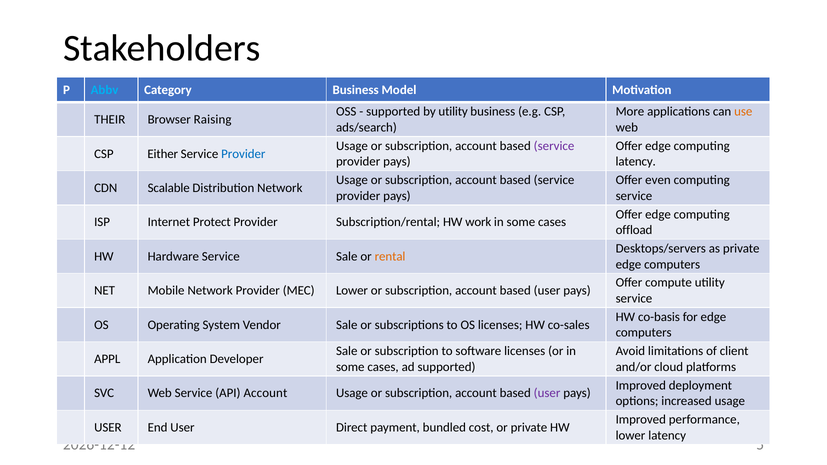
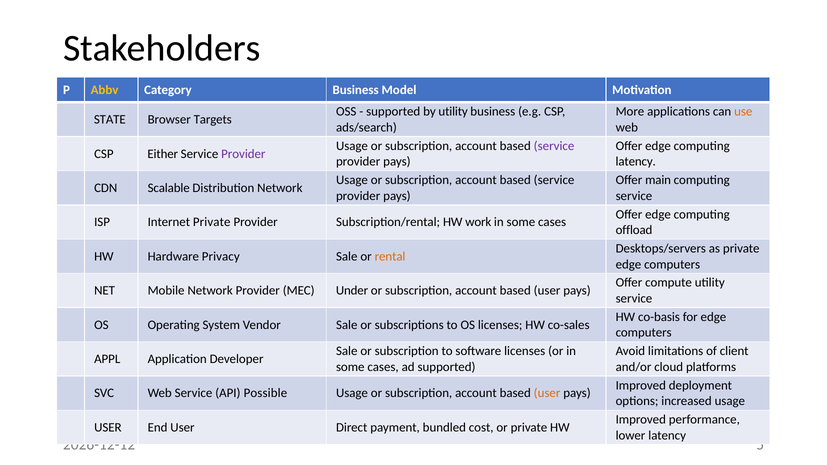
Abbv colour: light blue -> yellow (105, 90)
THEIR: THEIR -> STATE (110, 120)
Raising: Raising -> Targets (213, 120)
Provider colour: blue -> purple (243, 154)
even: even -> main (658, 180)
Internet Protect: Protect -> Private (212, 222)
Hardware Service: Service -> Privacy (221, 256)
MEC Lower: Lower -> Under (352, 291)
API Account: Account -> Possible (265, 393)
user colour: purple -> orange (547, 393)
